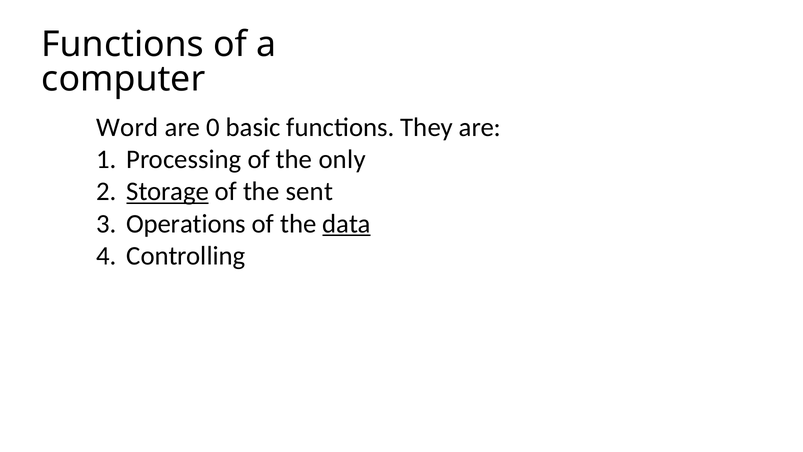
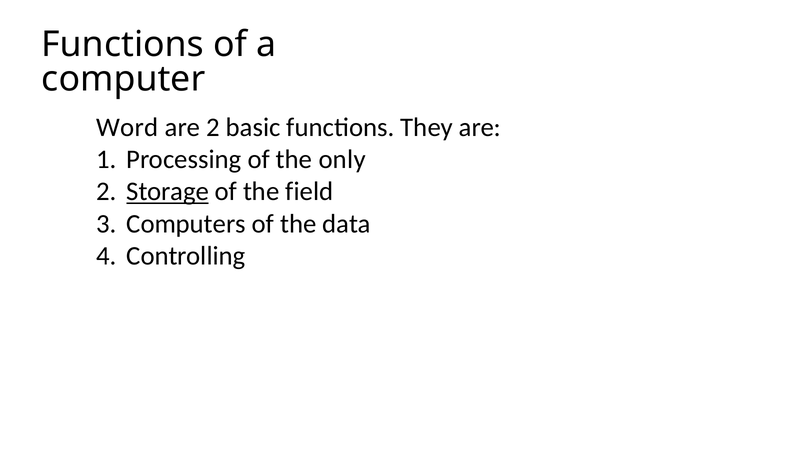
are 0: 0 -> 2 (213, 127)
sent: sent -> field (309, 192)
Operations: Operations -> Computers (186, 224)
data underline: present -> none (347, 224)
